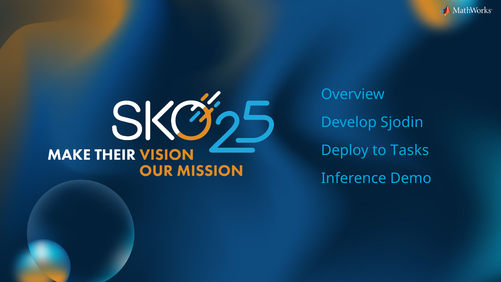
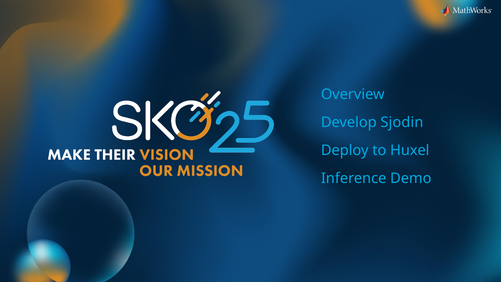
Tasks: Tasks -> Huxel (410, 150)
